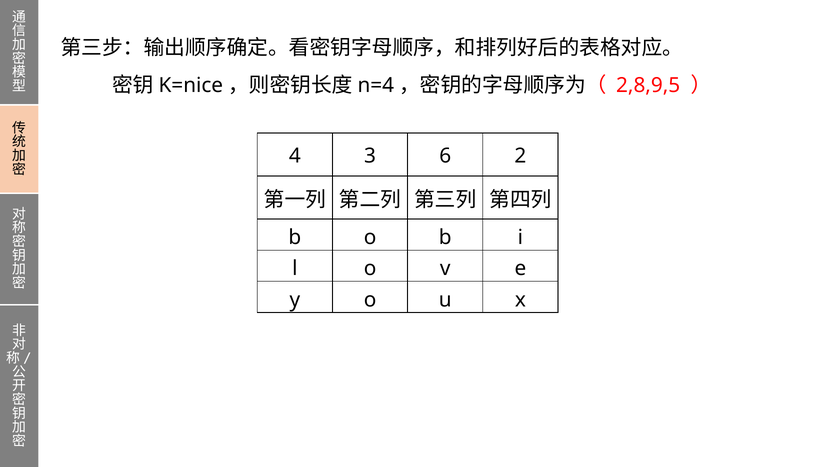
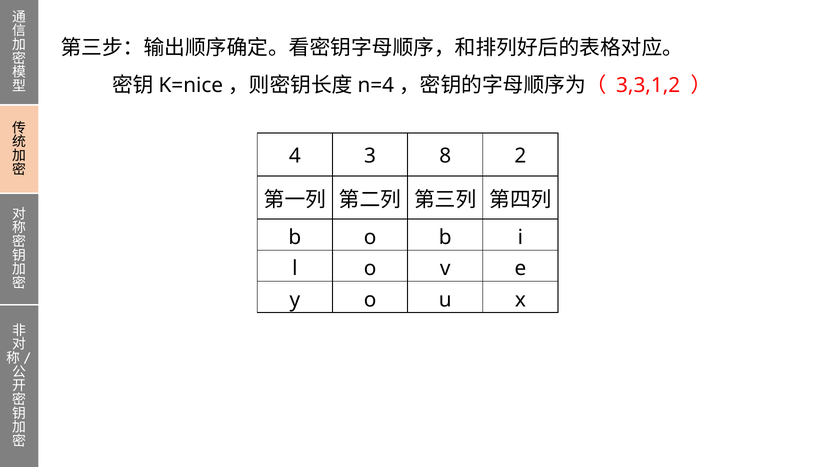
2,8,9,5: 2,8,9,5 -> 3,3,1,2 (648, 85)
6: 6 -> 8 (445, 156)
